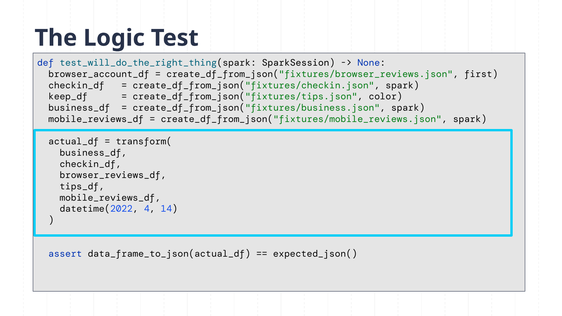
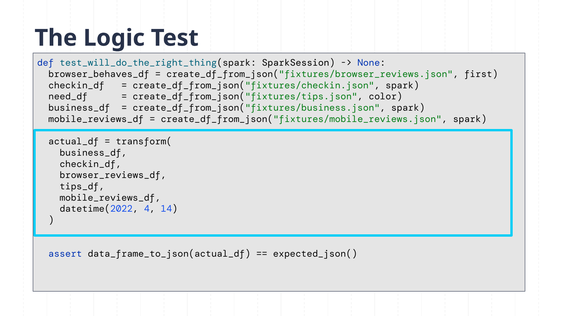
browser_account_df: browser_account_df -> browser_behaves_df (99, 74)
keep_df: keep_df -> need_df (68, 97)
